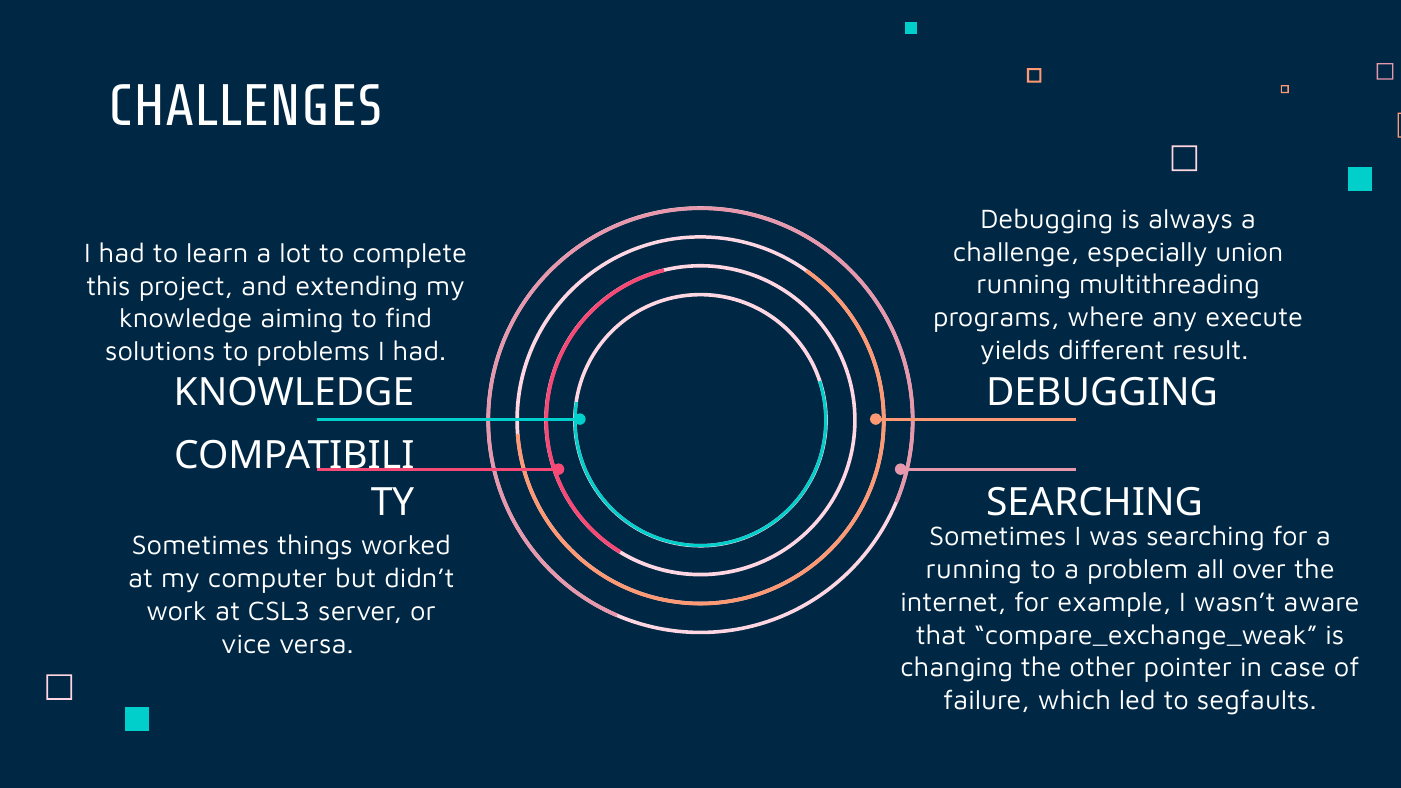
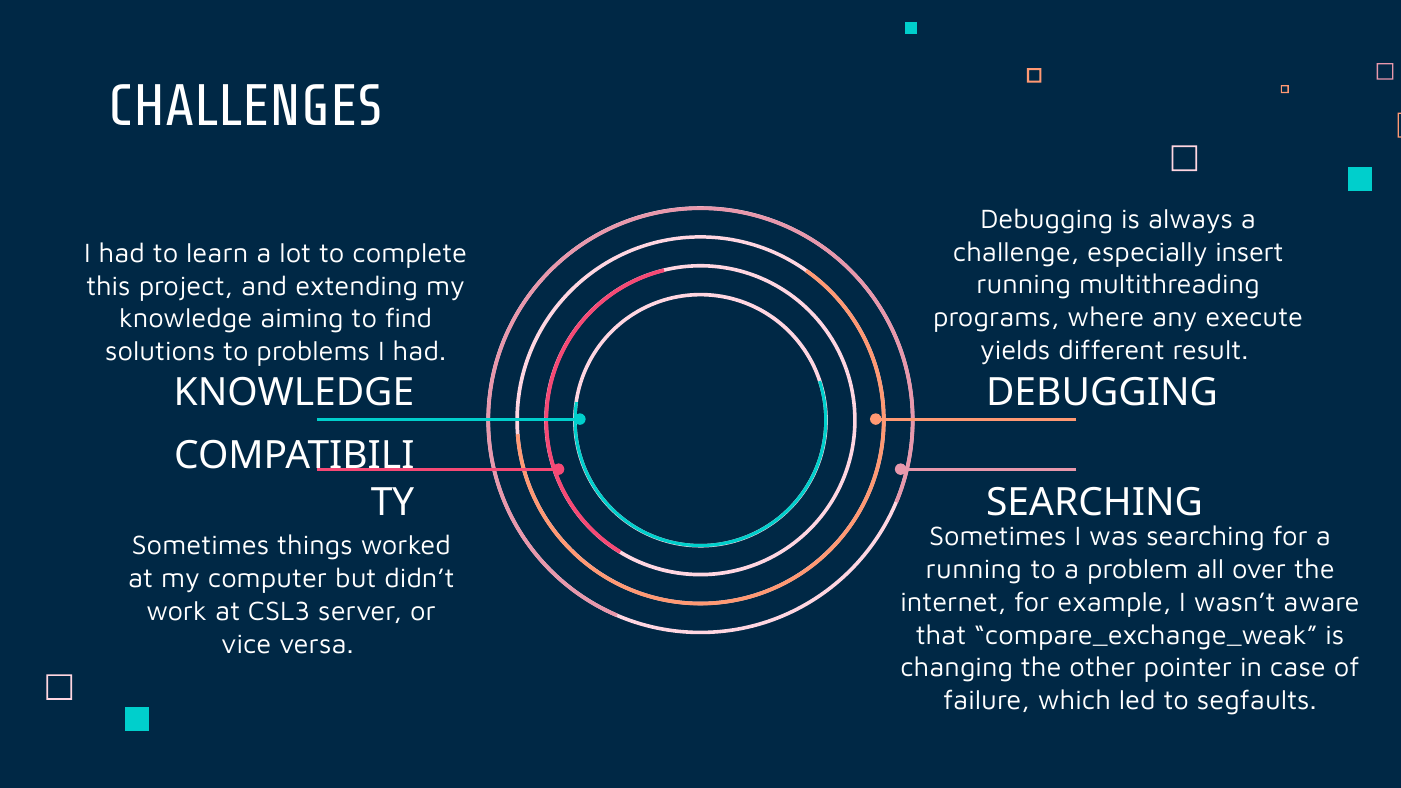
union: union -> insert (1249, 252)
